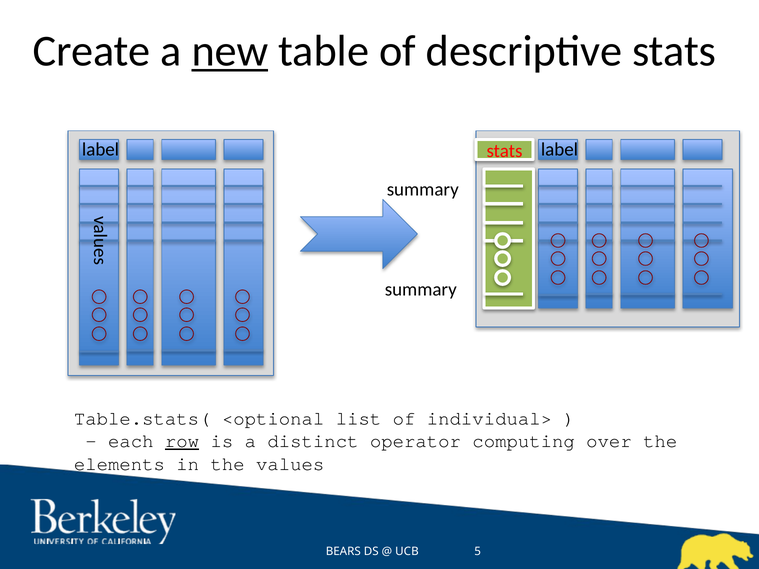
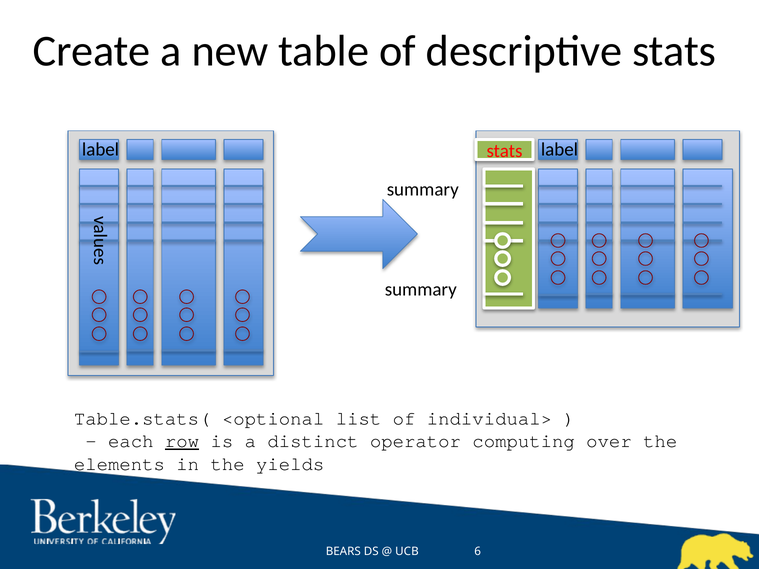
new underline: present -> none (230, 51)
values: values -> yields (290, 464)
5: 5 -> 6 (478, 552)
